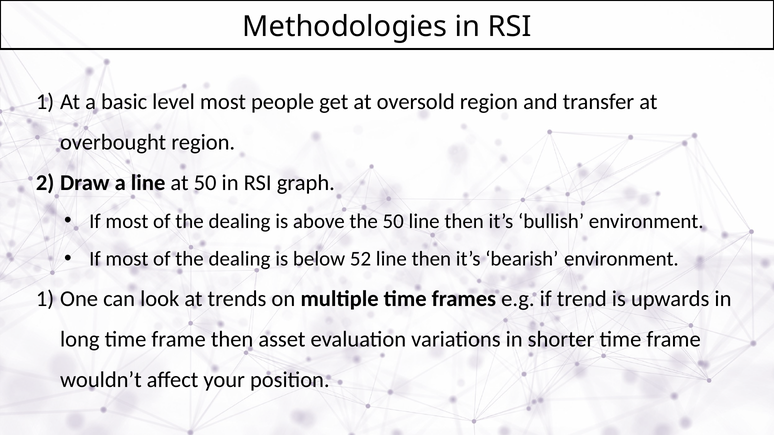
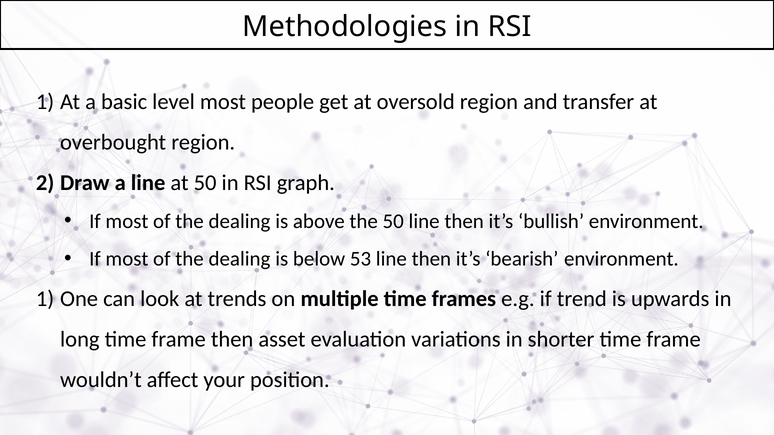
52: 52 -> 53 (361, 259)
